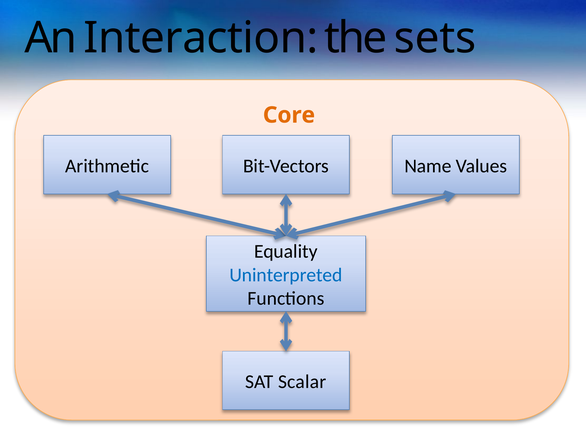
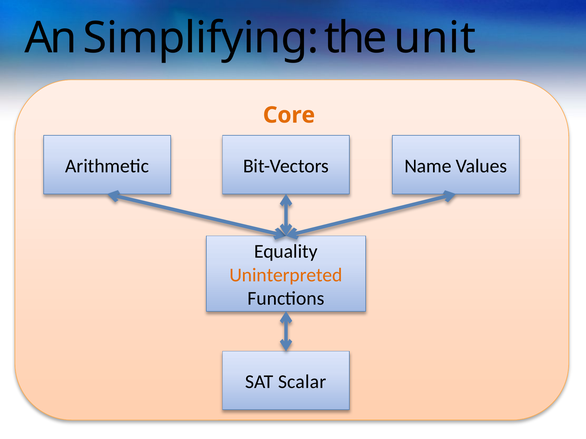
Interaction: Interaction -> Simplifying (201, 38)
sets: sets -> unit (435, 38)
Uninterpreted colour: blue -> orange (286, 275)
